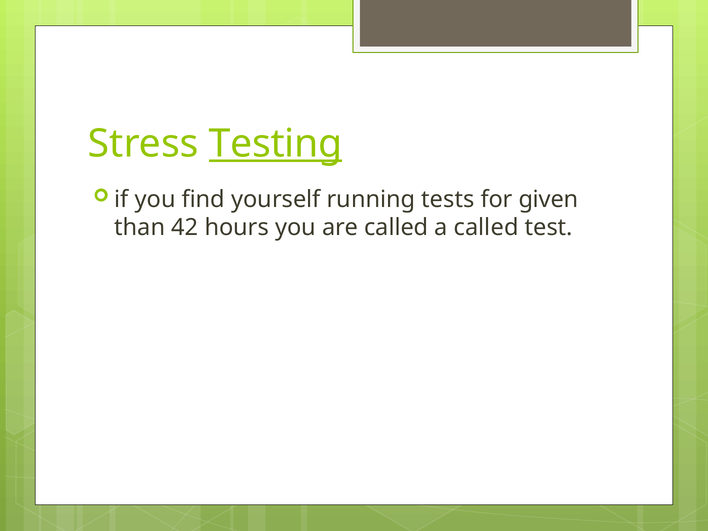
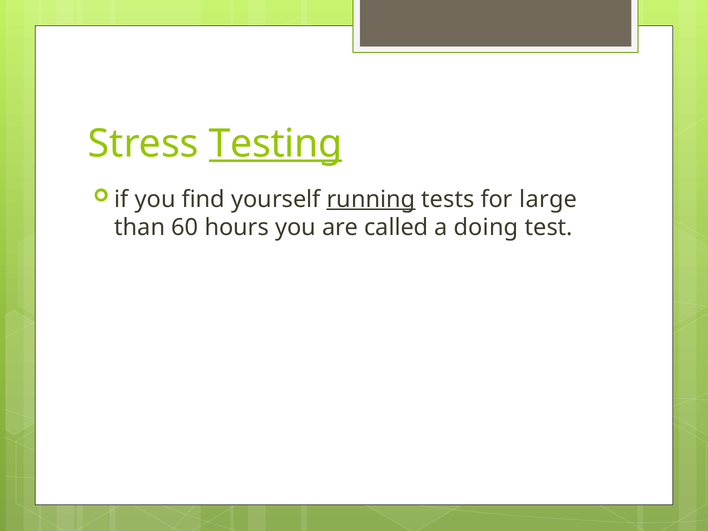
running underline: none -> present (371, 199)
given: given -> large (548, 199)
42: 42 -> 60 (185, 228)
a called: called -> doing (486, 228)
